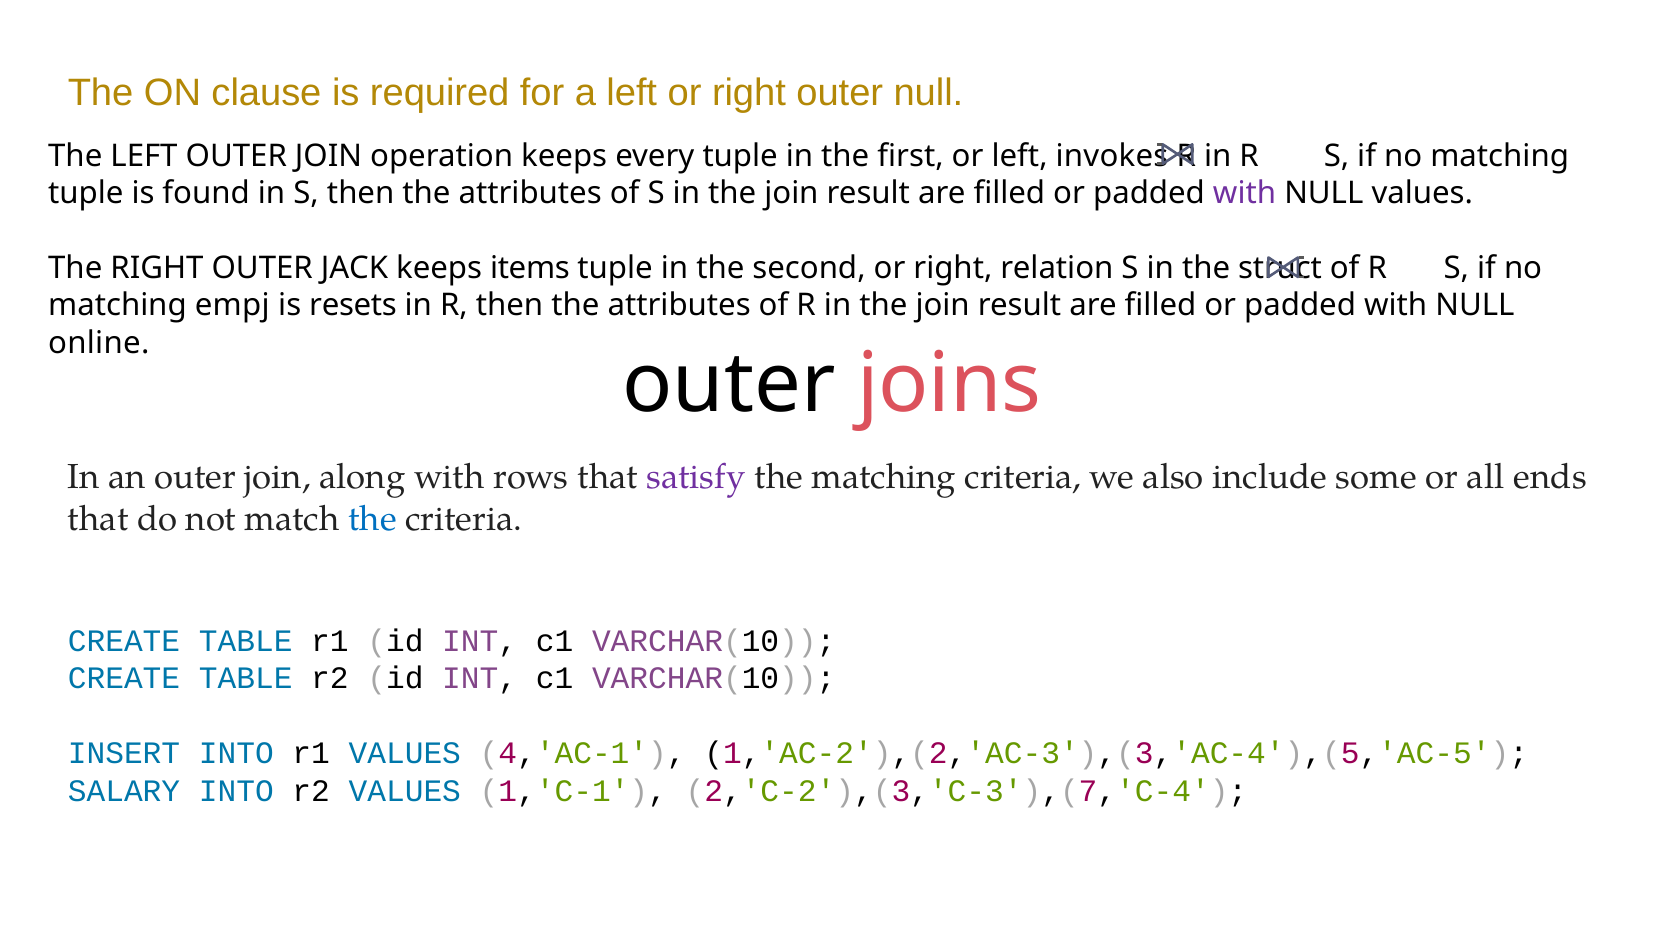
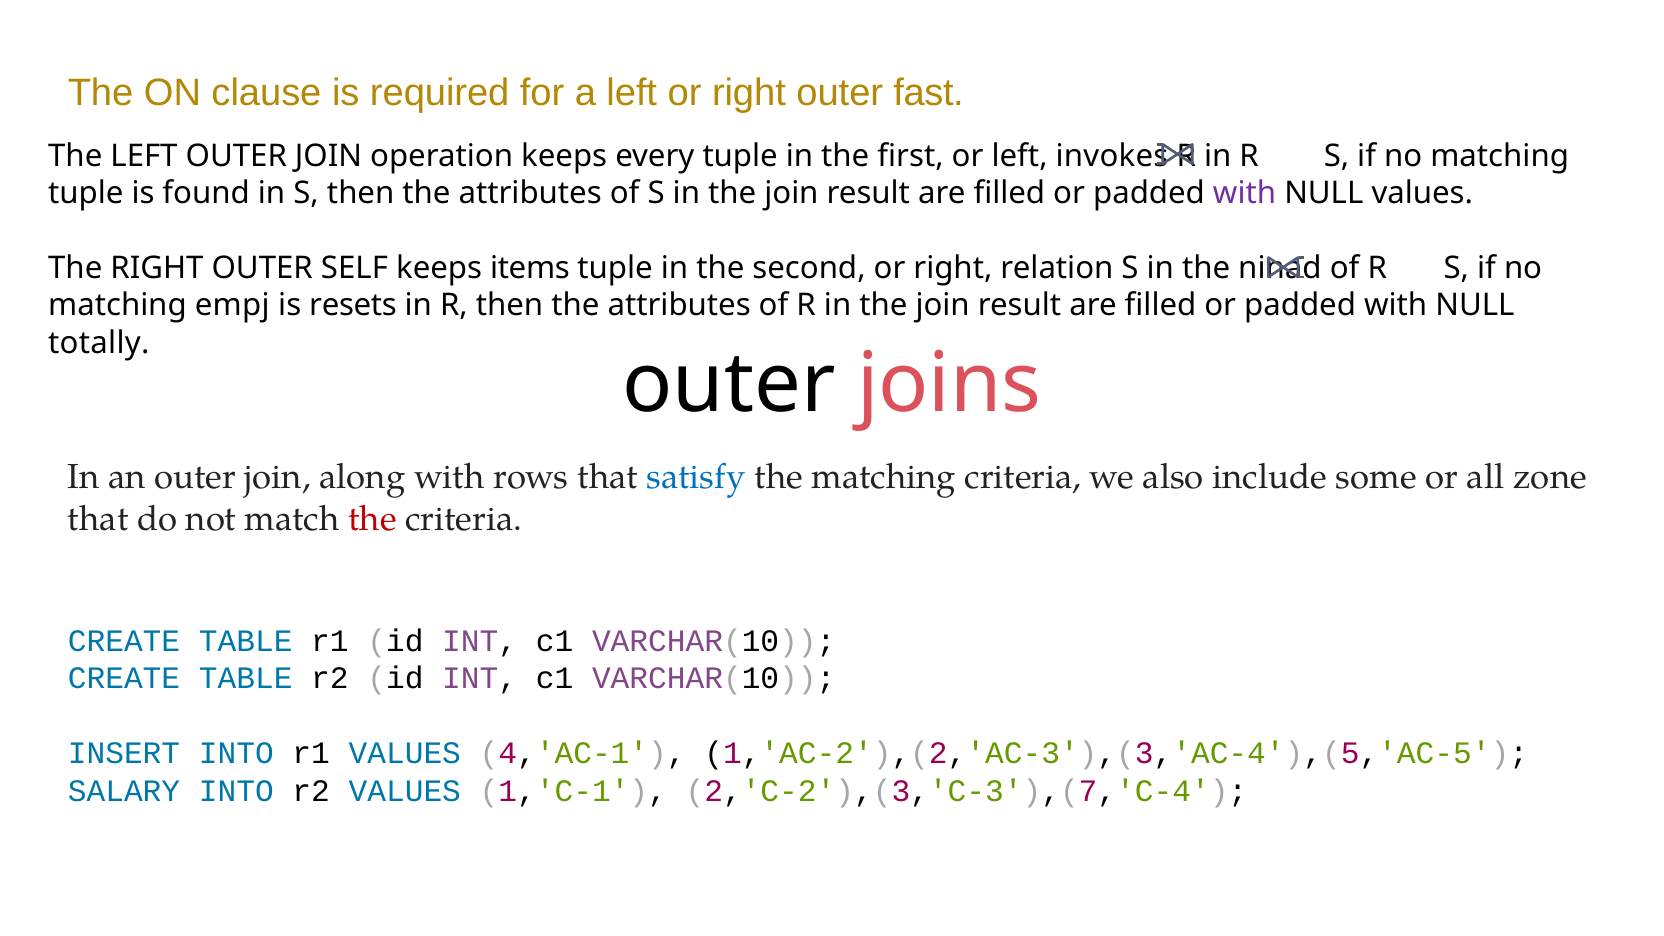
outer null: null -> fast (929, 93)
JACK: JACK -> SELF (354, 268)
struct: struct -> ninad (1280, 268)
online: online -> totally (99, 343)
satisfy colour: purple -> blue (696, 478)
ends: ends -> zone (1550, 478)
the colour: blue -> red (372, 519)
